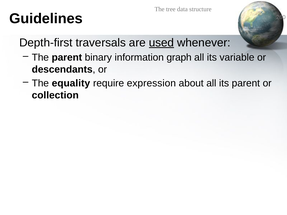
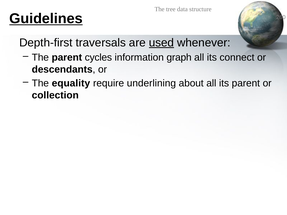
Guidelines underline: none -> present (46, 19)
binary: binary -> cycles (98, 57)
variable: variable -> connect (237, 57)
expression: expression -> underlining (151, 83)
